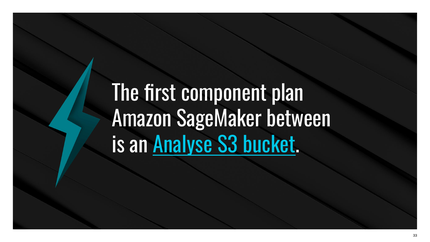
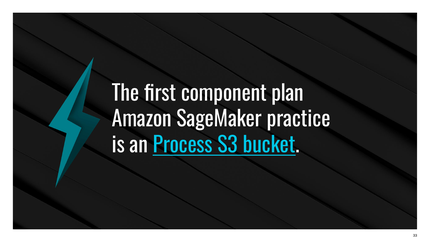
between: between -> practice (299, 119)
Analyse: Analyse -> Process (183, 145)
